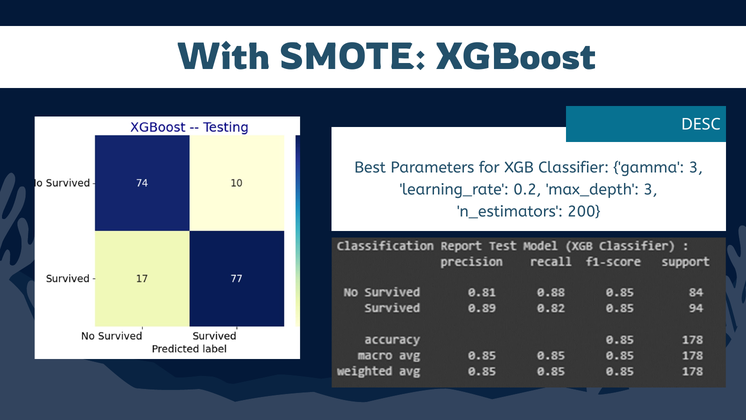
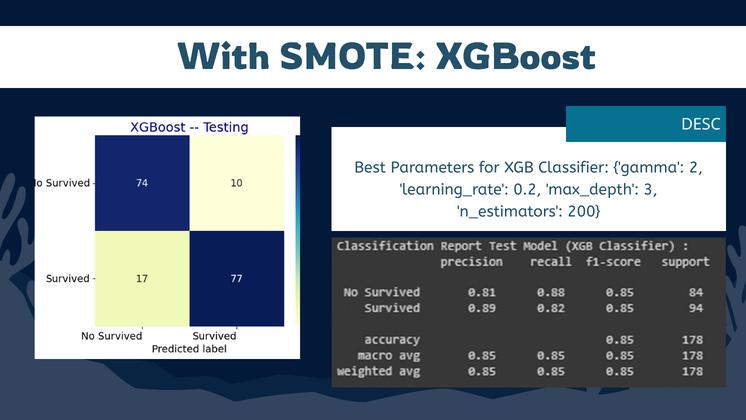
gamma 3: 3 -> 2 (696, 168)
